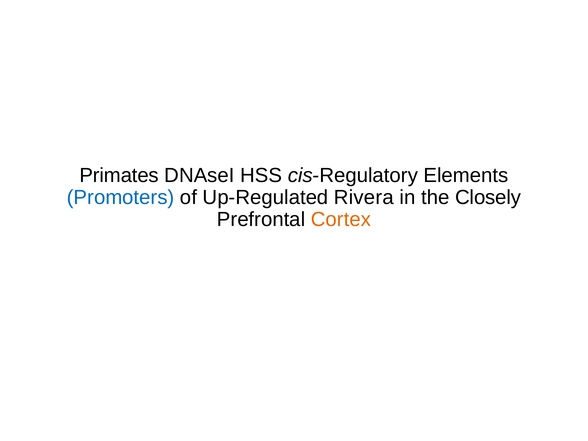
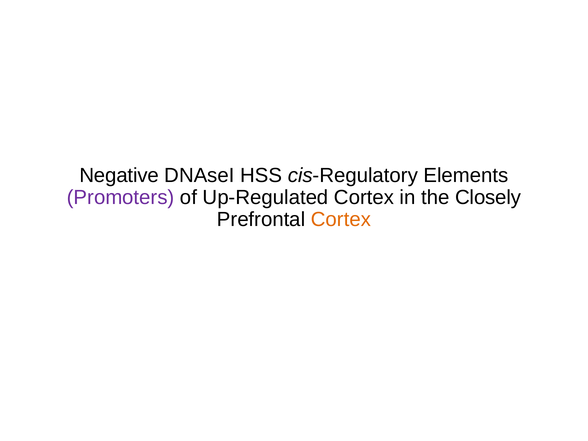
Primates: Primates -> Negative (119, 175)
Promoters colour: blue -> purple (121, 197)
Up-Regulated Rivera: Rivera -> Cortex (364, 197)
